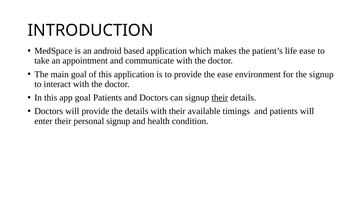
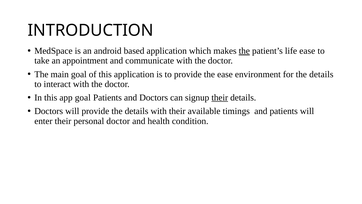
the underline: none -> present (244, 51)
for the signup: signup -> details (321, 74)
personal signup: signup -> doctor (118, 121)
